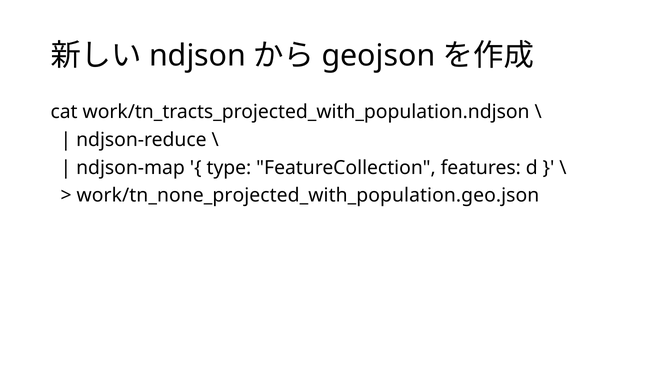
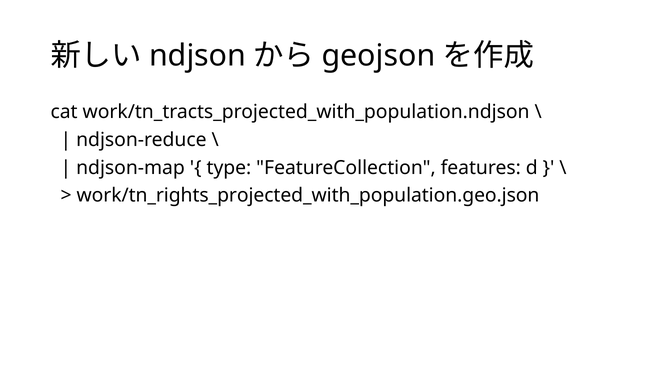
work/tn_none_projected_with_population.geo.json: work/tn_none_projected_with_population.geo.json -> work/tn_rights_projected_with_population.geo.json (308, 195)
